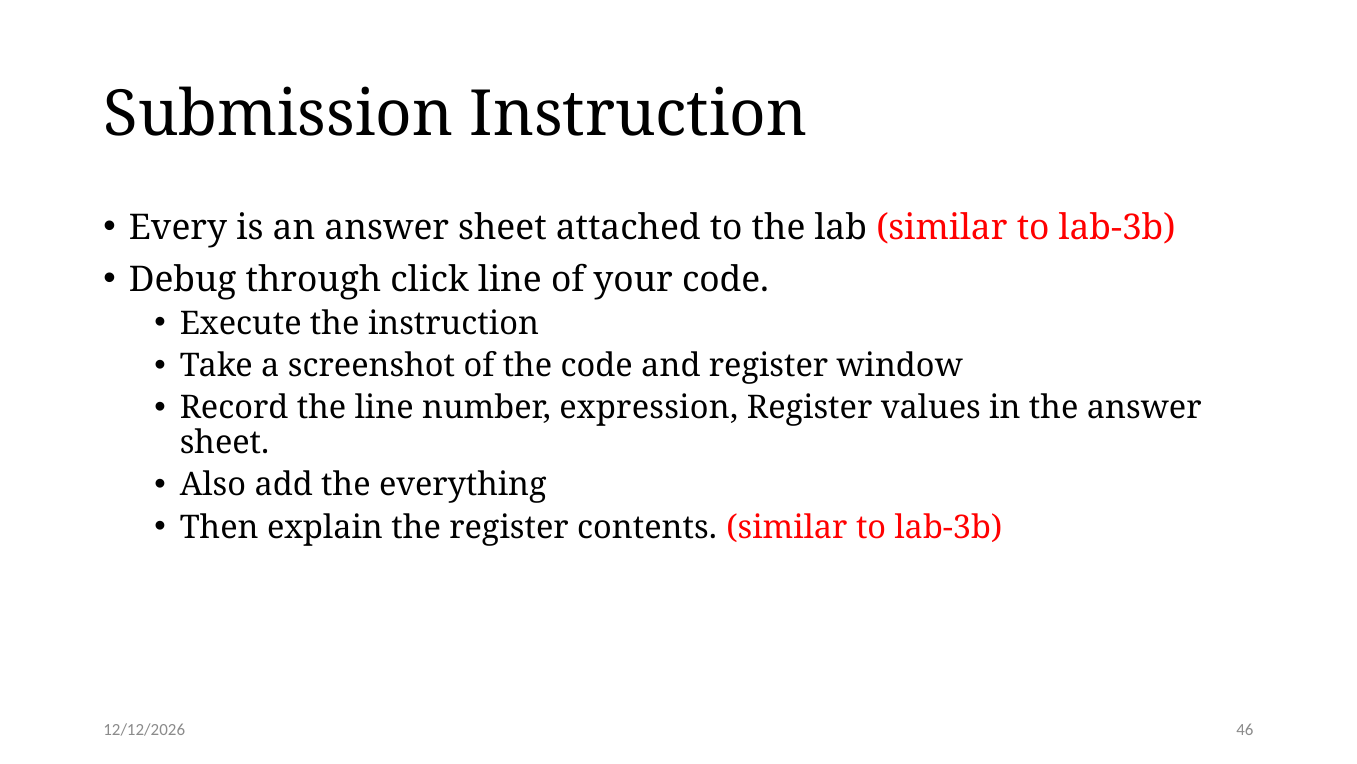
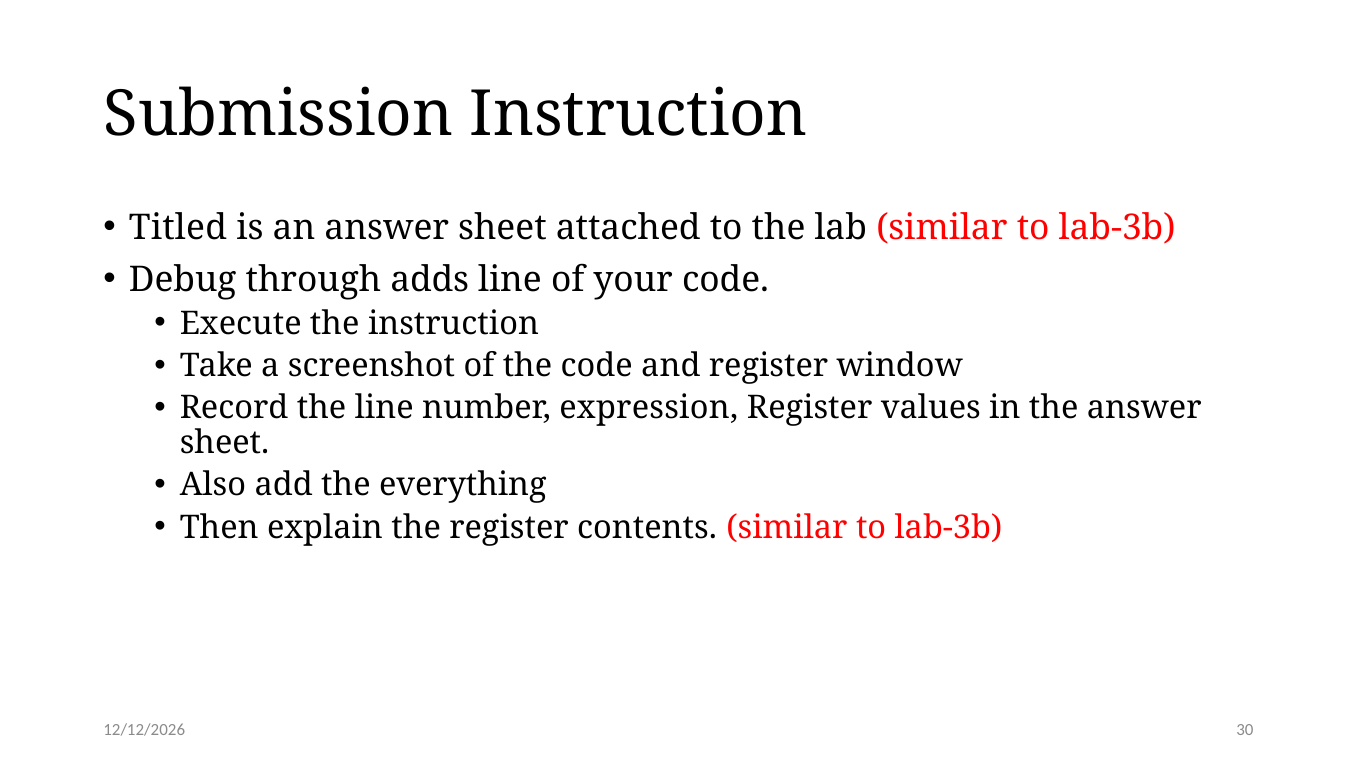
Every: Every -> Titled (178, 227)
click: click -> adds (430, 279)
46: 46 -> 30 (1245, 729)
